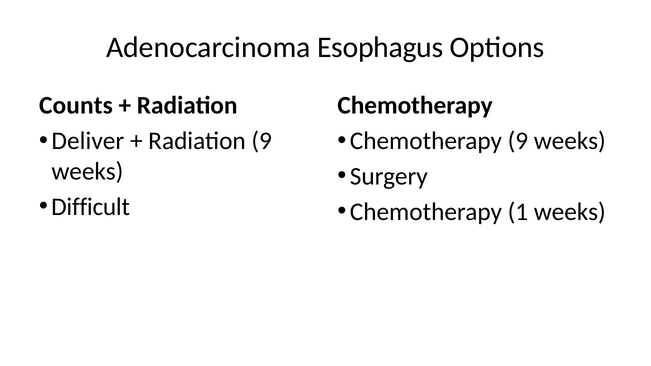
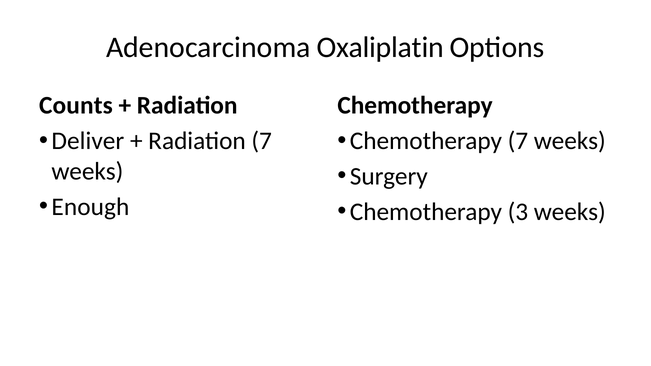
Esophagus: Esophagus -> Oxaliplatin (380, 47)
Radiation 9: 9 -> 7 (262, 141)
Chemotherapy 9: 9 -> 7 (518, 141)
Difficult: Difficult -> Enough (90, 207)
1: 1 -> 3 (518, 212)
